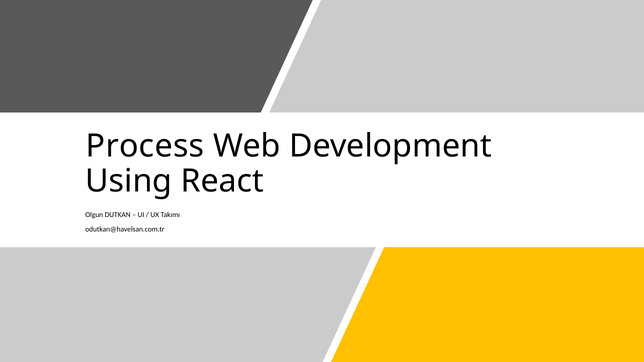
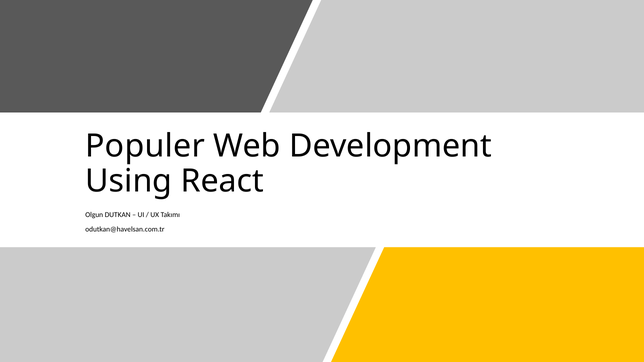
Process: Process -> Populer (145, 146)
